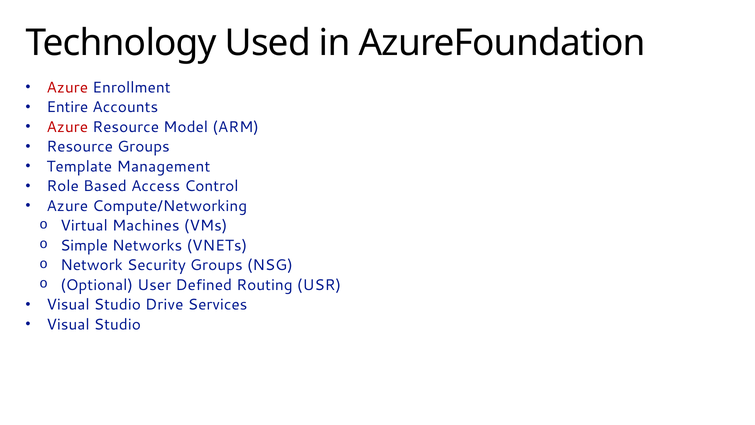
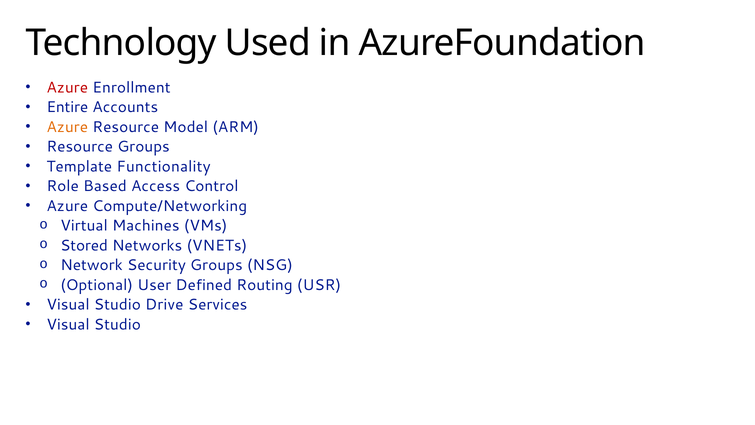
Azure colour: red -> orange (67, 127)
Management: Management -> Functionality (164, 166)
Simple: Simple -> Stored (84, 245)
